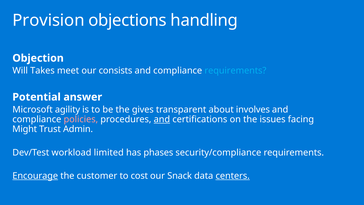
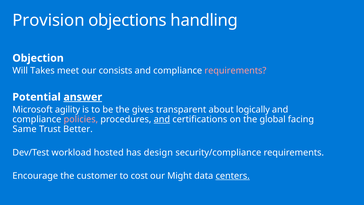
requirements colour: light blue -> pink (235, 71)
answer underline: none -> present (83, 97)
involves: involves -> logically (253, 109)
issues: issues -> global (273, 119)
Might: Might -> Same (25, 129)
Admin: Admin -> Better (78, 129)
limited: limited -> hosted (109, 152)
phases: phases -> design (158, 152)
Encourage underline: present -> none (35, 176)
Snack: Snack -> Might (180, 176)
